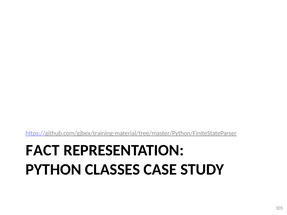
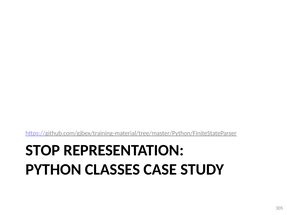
FACT: FACT -> STOP (43, 150)
